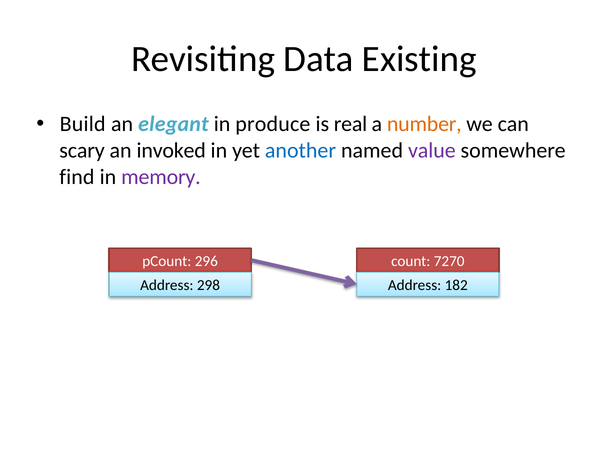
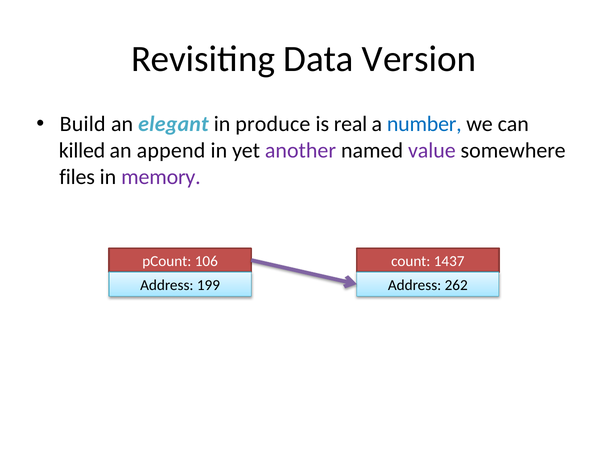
Existing: Existing -> Version (419, 59)
number colour: orange -> blue (424, 124)
scary: scary -> killed (82, 150)
invoked: invoked -> append (171, 150)
another colour: blue -> purple (301, 150)
find: find -> files (77, 177)
7270: 7270 -> 1437 (449, 261)
296: 296 -> 106 (206, 261)
298: 298 -> 199 (208, 285)
182: 182 -> 262 (456, 285)
